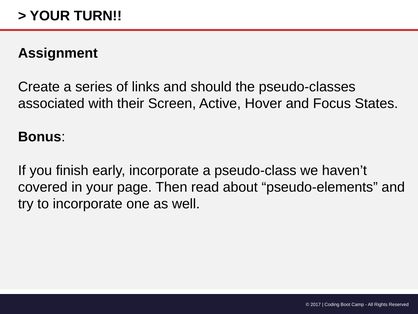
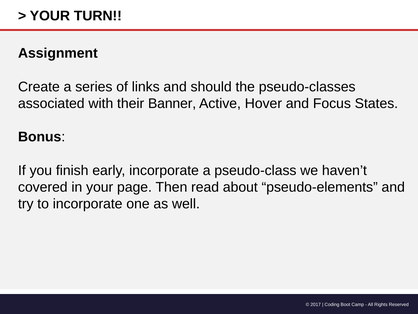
Screen: Screen -> Banner (172, 103)
